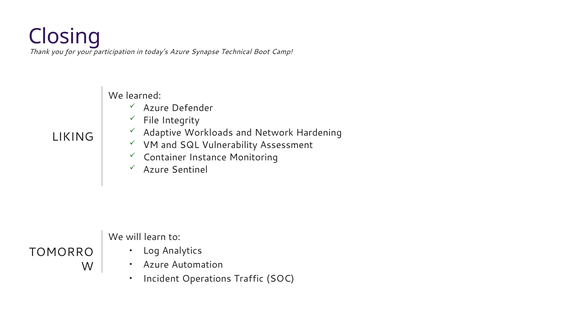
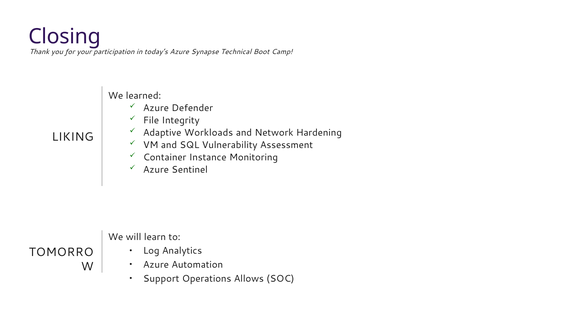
Incident: Incident -> Support (161, 278)
Traffic: Traffic -> Allows (249, 278)
